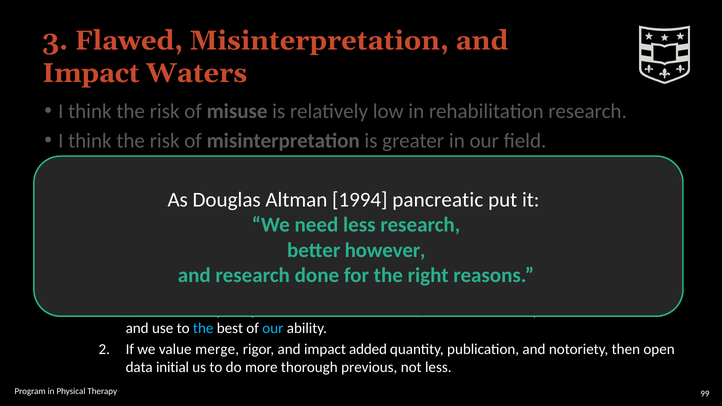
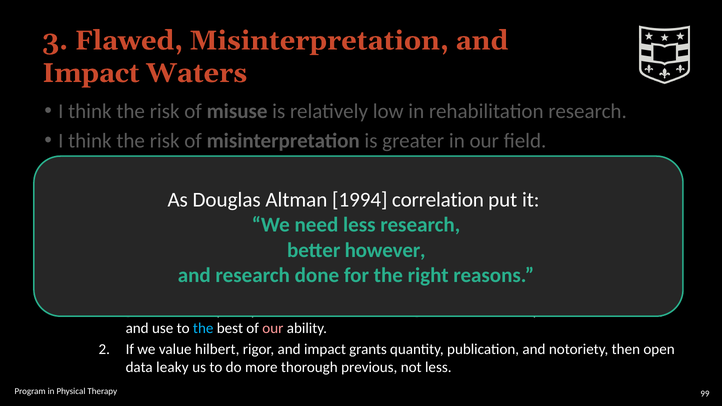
pancreatic: pancreatic -> correlation (438, 200)
our colour: light blue -> pink (273, 328)
merge: merge -> hilbert (217, 349)
added: added -> grants (368, 349)
initial: initial -> leaky (172, 367)
